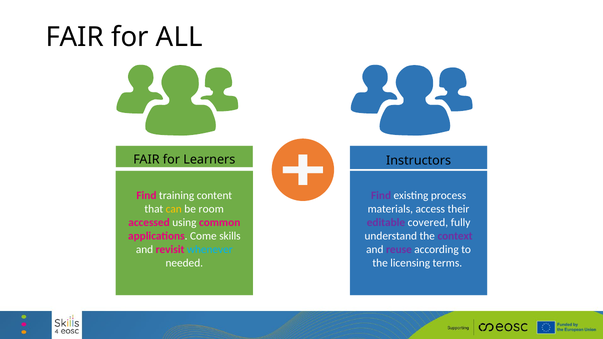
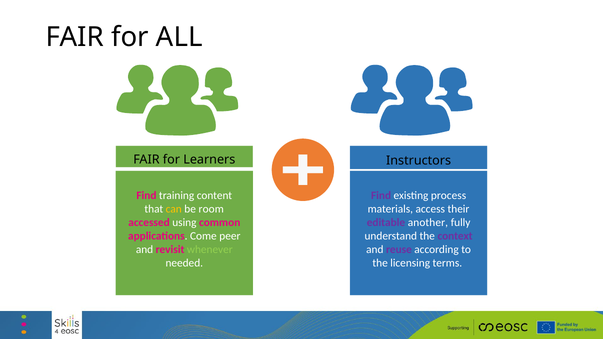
covered: covered -> another (428, 223)
skills: skills -> peer (230, 236)
whenever colour: light blue -> light green (210, 250)
